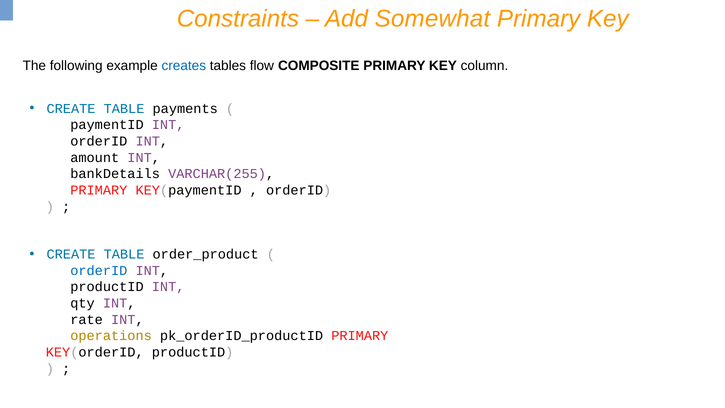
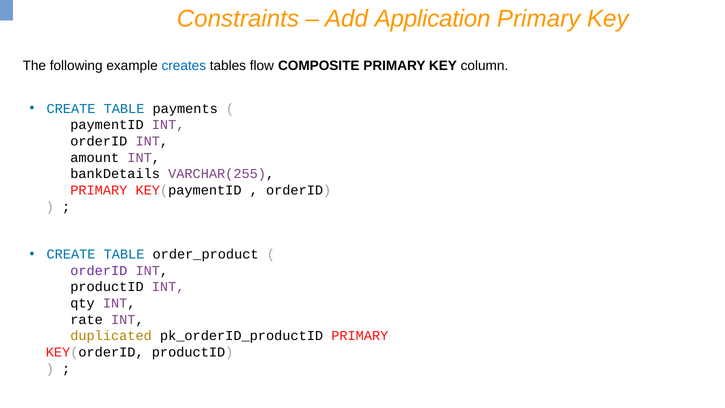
Somewhat: Somewhat -> Application (433, 19)
orderID colour: blue -> purple (99, 271)
operations: operations -> duplicated (111, 336)
